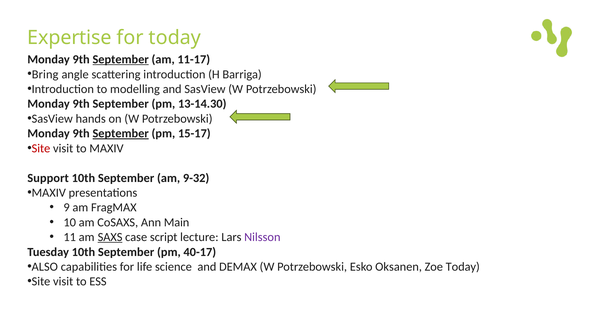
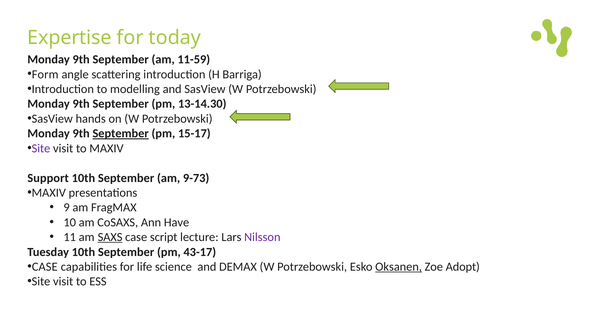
September underline: present -> none (121, 59)
11-17: 11-17 -> 11-59 (194, 59)
Bring: Bring -> Form (45, 74)
Site colour: red -> purple (41, 148)
9-32: 9-32 -> 9-73 (196, 178)
Main: Main -> Have (177, 222)
40-17: 40-17 -> 43-17 (200, 252)
ALSO: ALSO -> CASE (45, 267)
Oksanen underline: none -> present (399, 267)
Zoe Today: Today -> Adopt (463, 267)
